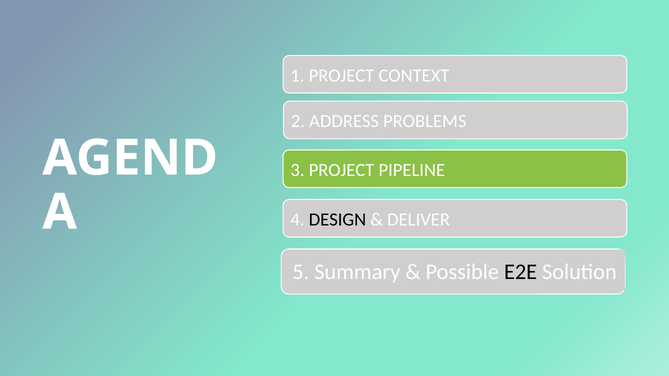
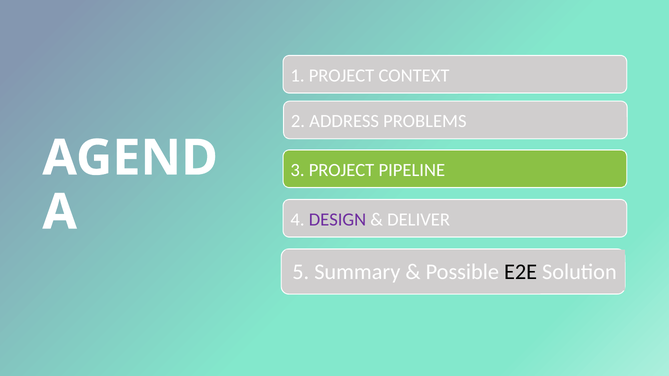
DESIGN colour: black -> purple (337, 220)
